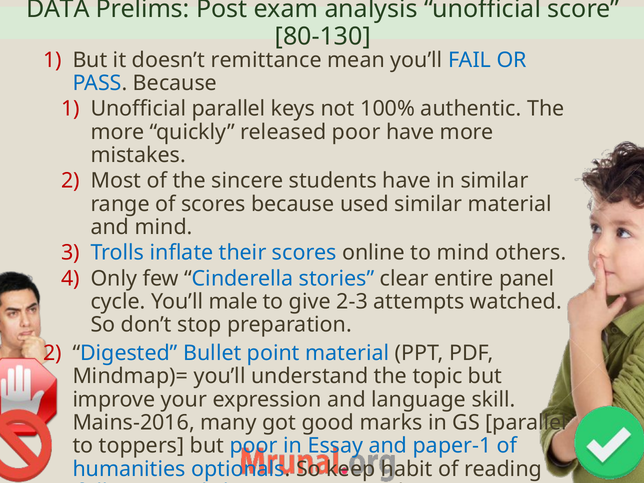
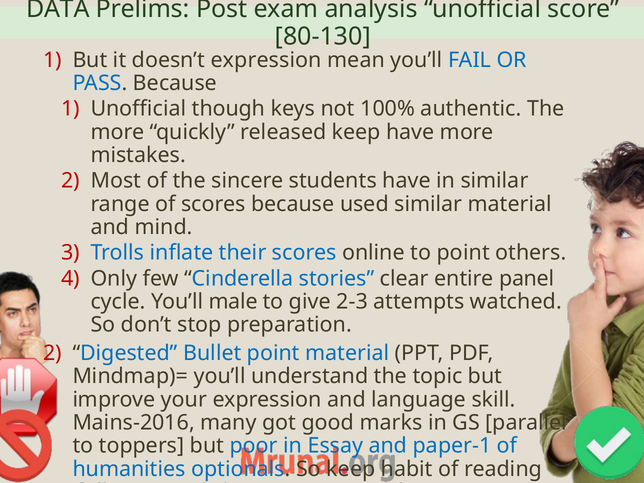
doesn’t remittance: remittance -> expression (266, 60)
Unofficial parallel: parallel -> though (229, 109)
released poor: poor -> keep (356, 132)
to mind: mind -> point (463, 253)
